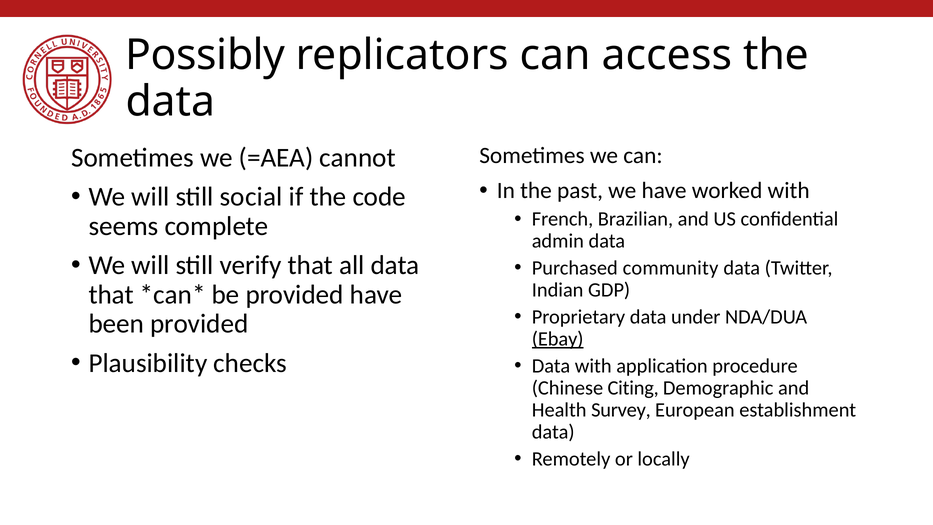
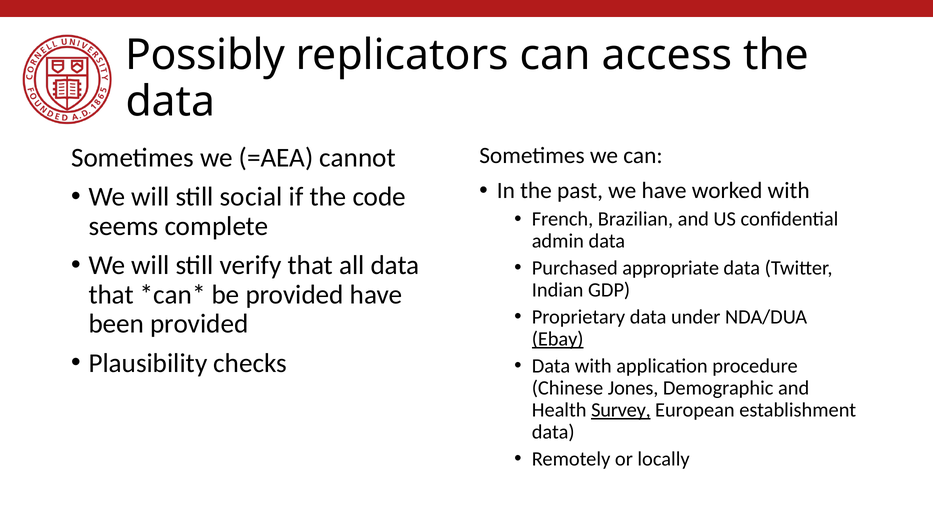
community: community -> appropriate (671, 268)
Citing: Citing -> Jones (633, 388)
Survey underline: none -> present (621, 410)
